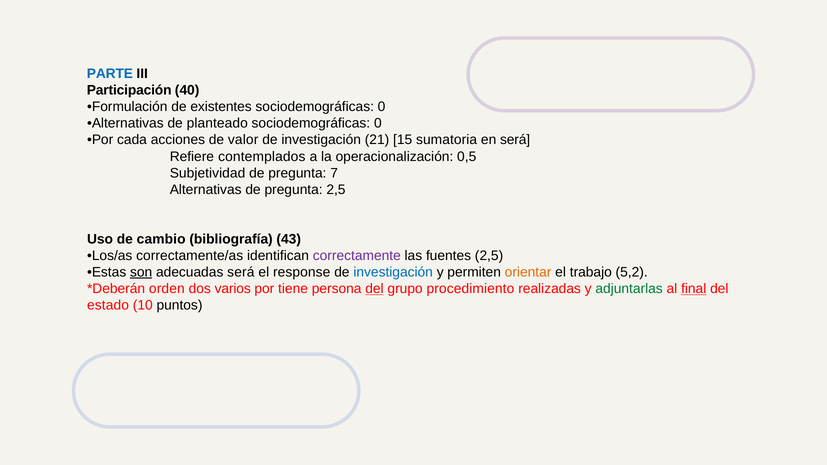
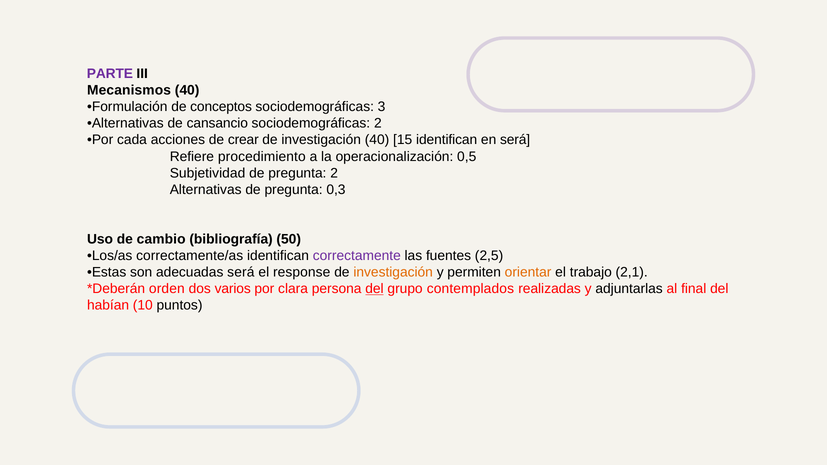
PARTE colour: blue -> purple (110, 74)
Participación: Participación -> Mecanismos (129, 90)
existentes: existentes -> conceptos (221, 107)
0: 0 -> 3 (382, 107)
planteado: planteado -> cansancio (217, 123)
0: 0 -> 2 (378, 123)
valor: valor -> crear (243, 140)
investigación 21: 21 -> 40 (377, 140)
15 sumatoria: sumatoria -> identifican (447, 140)
contemplados: contemplados -> procedimiento (262, 157)
pregunta 7: 7 -> 2 (334, 173)
pregunta 2,5: 2,5 -> 0,3 (336, 190)
43: 43 -> 50 (289, 239)
son underline: present -> none (141, 272)
investigación colour: blue -> orange (393, 272)
5,2: 5,2 -> 2,1 (632, 272)
tiene: tiene -> clara (293, 289)
procedimiento: procedimiento -> contemplados (470, 289)
adjuntarlas colour: green -> black (629, 289)
final underline: present -> none (694, 289)
estado: estado -> habían (108, 305)
